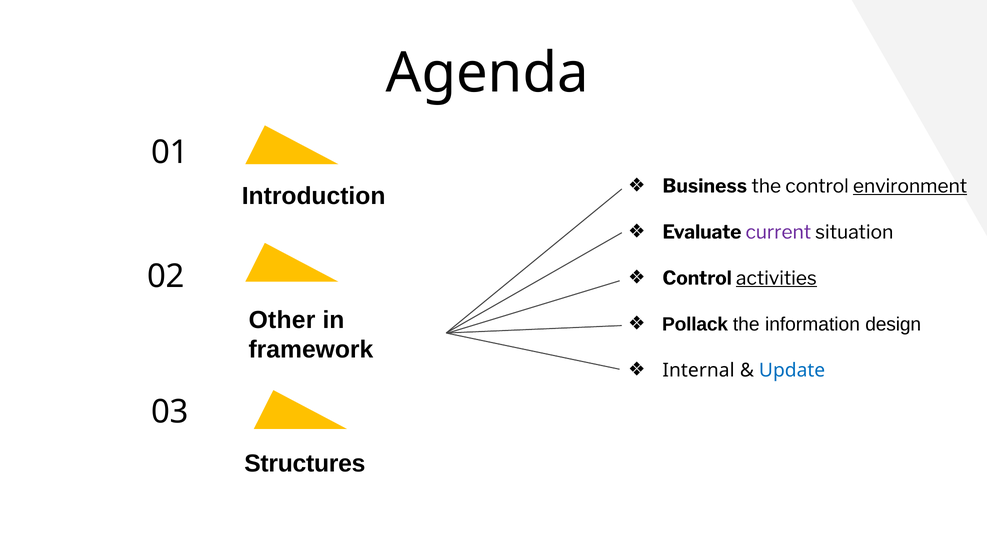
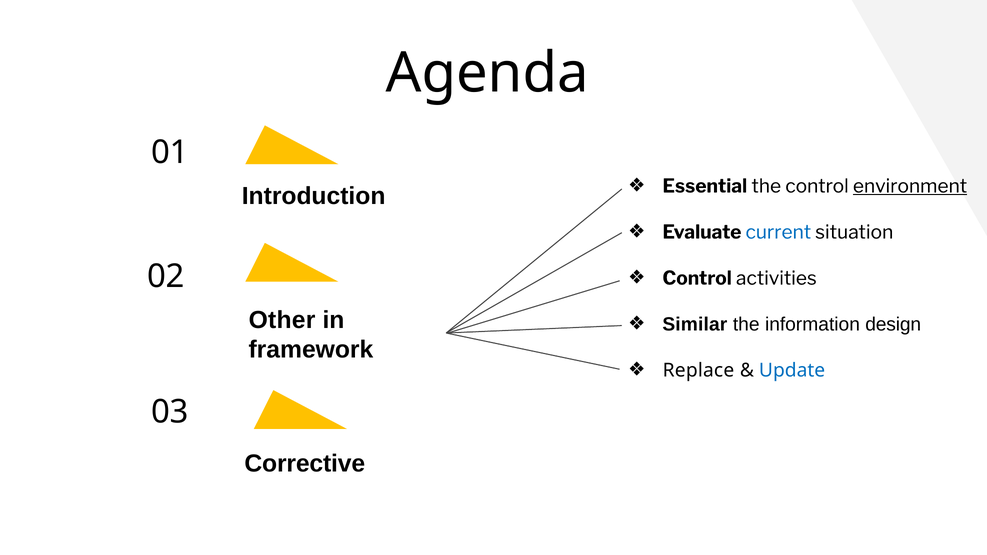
Business: Business -> Essential (705, 186)
current colour: purple -> blue (778, 232)
activities underline: present -> none (776, 278)
Pollack: Pollack -> Similar (695, 325)
Internal: Internal -> Replace (698, 371)
Structures: Structures -> Corrective (305, 464)
